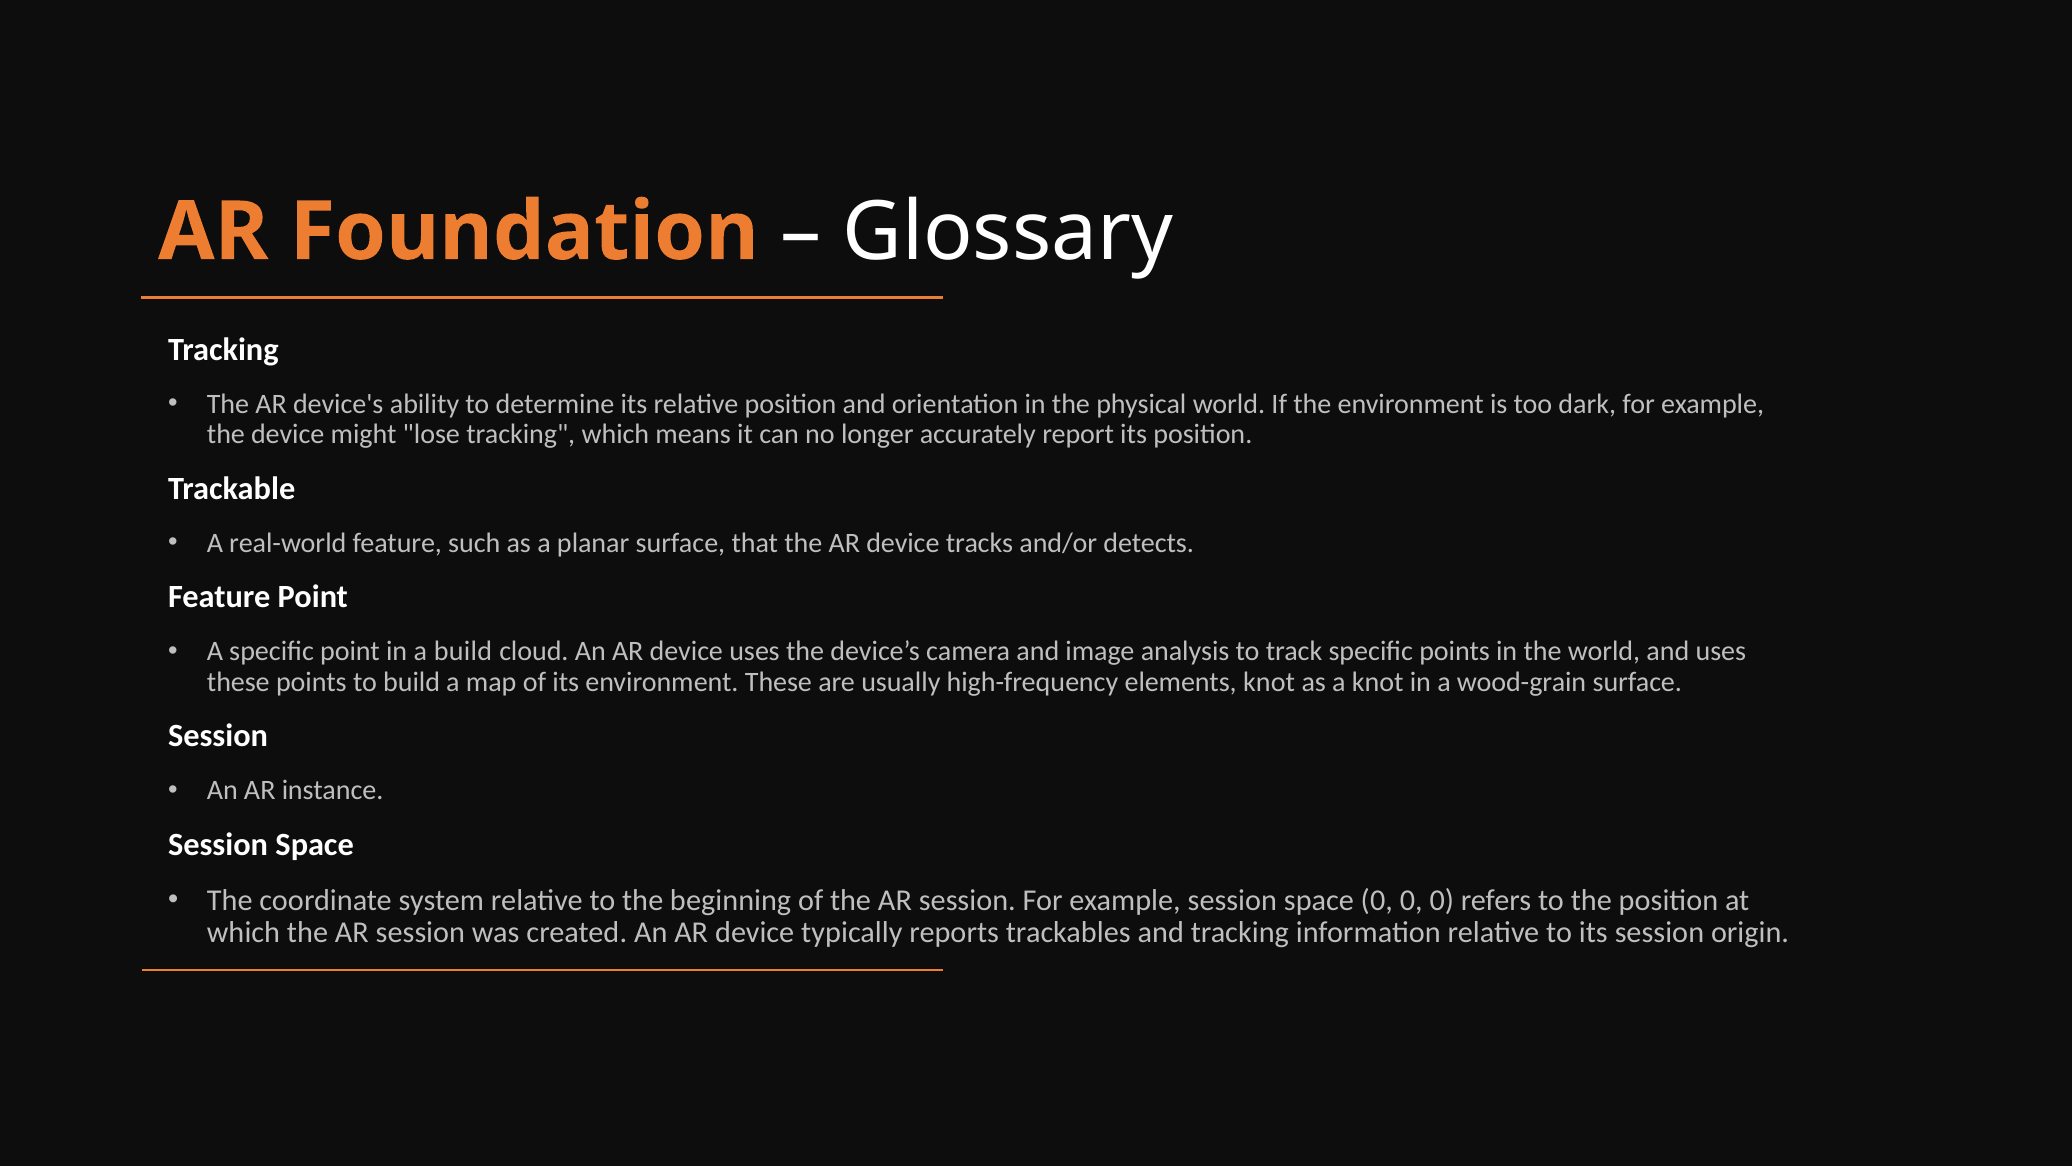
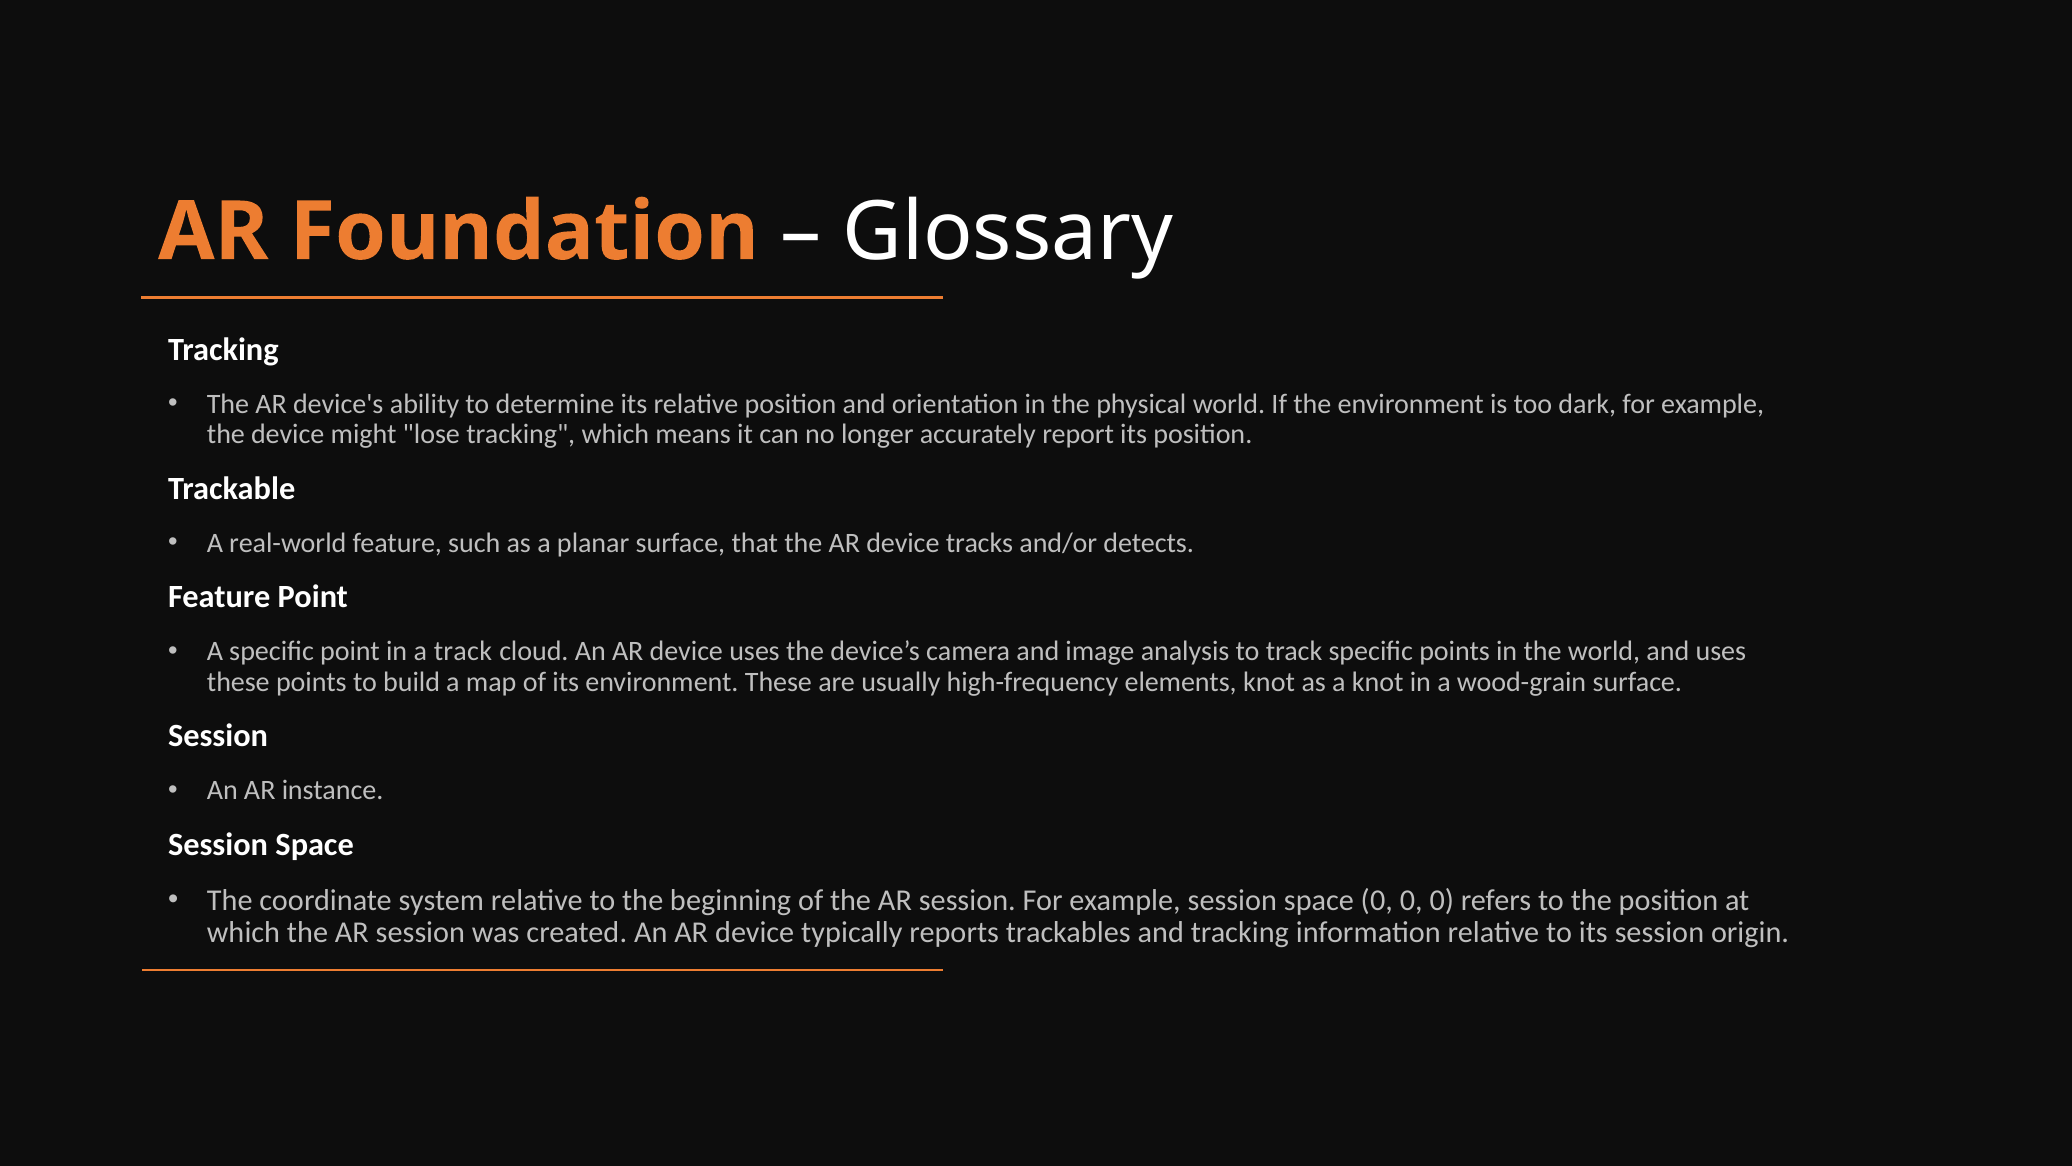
a build: build -> track (463, 651)
